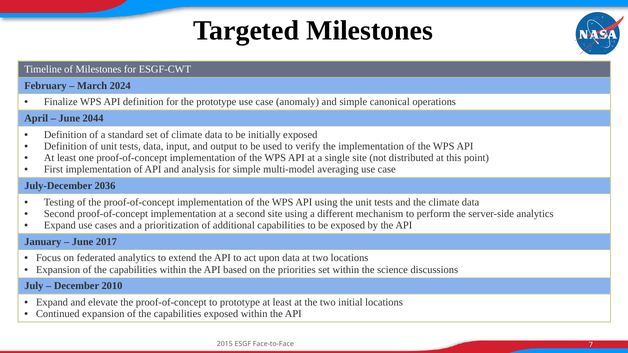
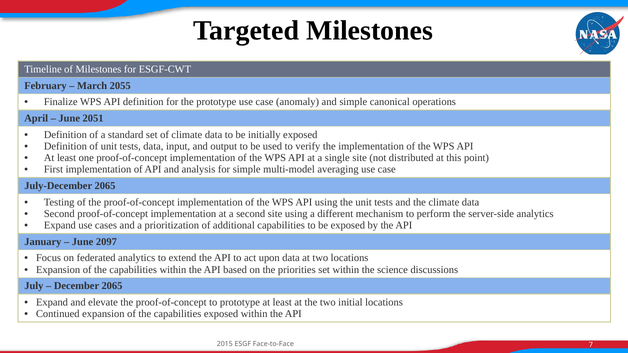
2024: 2024 -> 2055 (120, 86)
2044: 2044 -> 2051 (93, 118)
July-December 2036: 2036 -> 2065 (105, 186)
2017: 2017 -> 2097 (106, 242)
December 2010: 2010 -> 2065 (112, 286)
